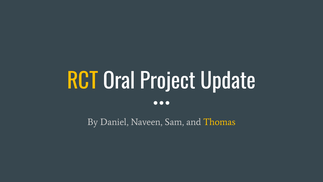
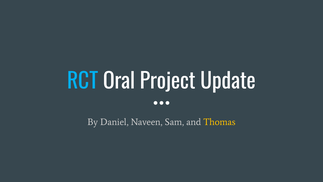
RCT colour: yellow -> light blue (83, 81)
